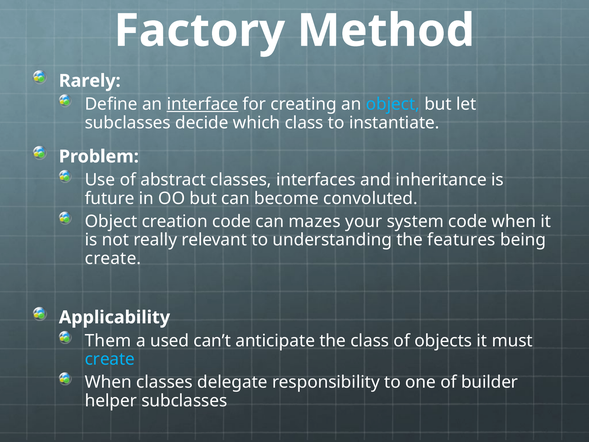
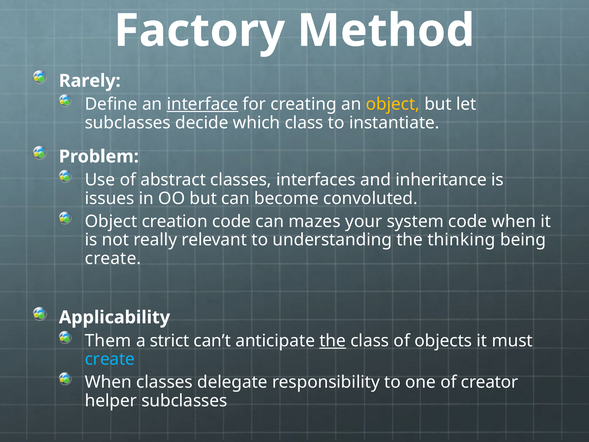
object colour: light blue -> yellow (393, 104)
future: future -> issues (110, 198)
features: features -> thinking (461, 240)
used: used -> strict (170, 340)
the underline: none -> present (333, 340)
builder: builder -> creator (490, 382)
